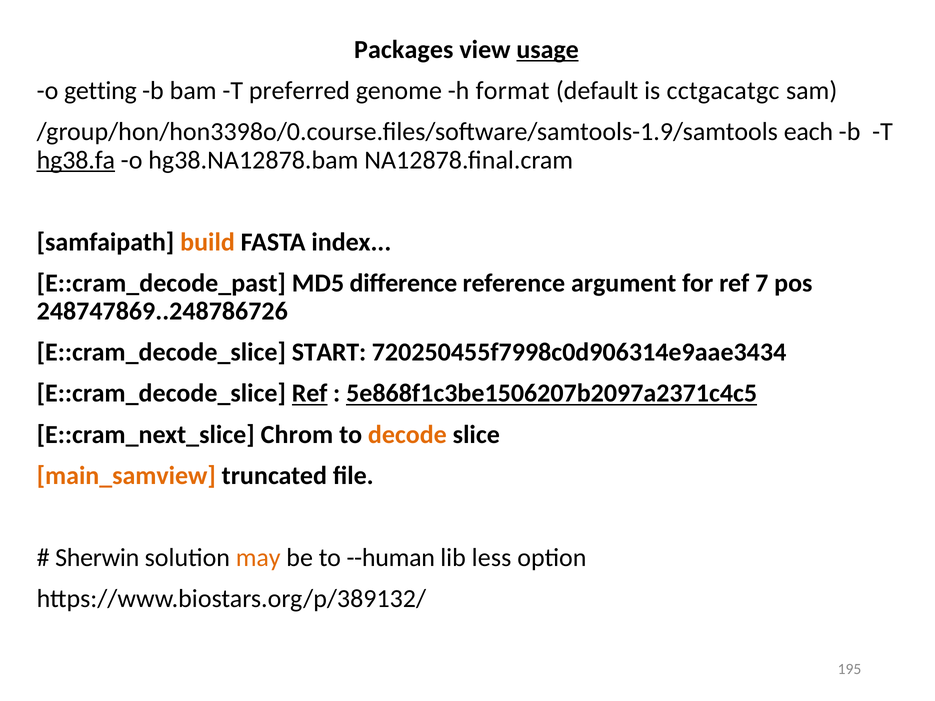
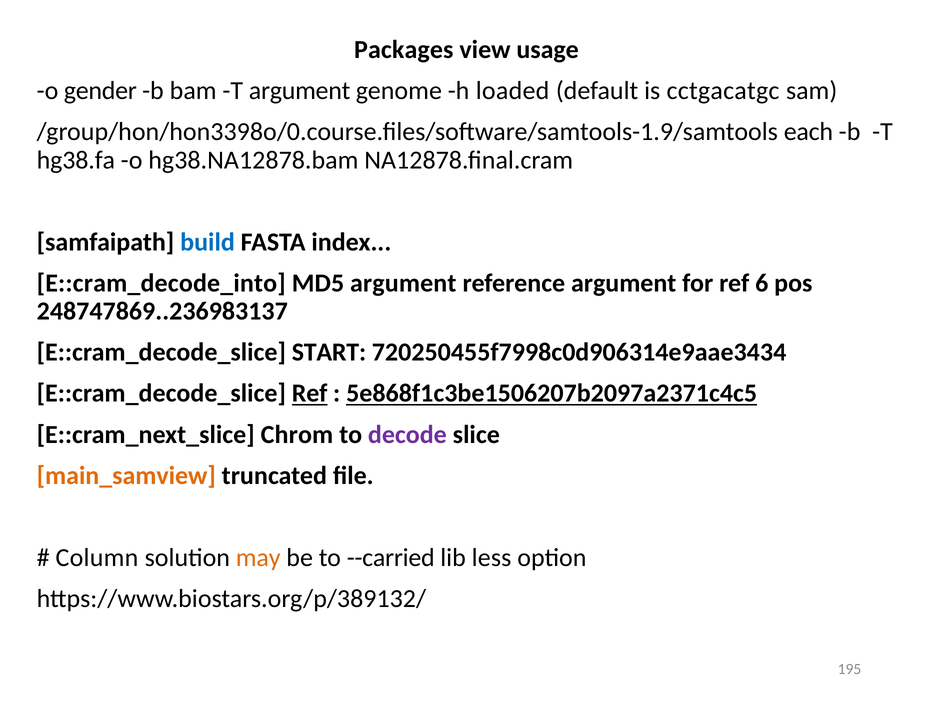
usage underline: present -> none (548, 50)
getting: getting -> gender (100, 91)
T preferred: preferred -> argument (300, 91)
format: format -> loaded (513, 91)
hg38.fa underline: present -> none (76, 160)
build colour: orange -> blue (208, 242)
E::cram_decode_past: E::cram_decode_past -> E::cram_decode_into (161, 283)
MD5 difference: difference -> argument (403, 283)
7: 7 -> 6 (762, 283)
248747869..248786726: 248747869..248786726 -> 248747869..236983137 (162, 311)
decode colour: orange -> purple (407, 435)
Sherwin: Sherwin -> Column (97, 558)
--human: --human -> --carried (391, 558)
